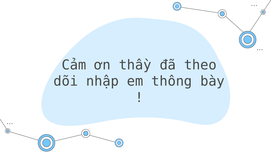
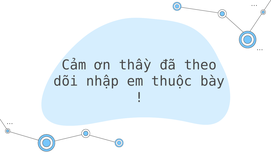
thông: thông -> thuộc (172, 81)
